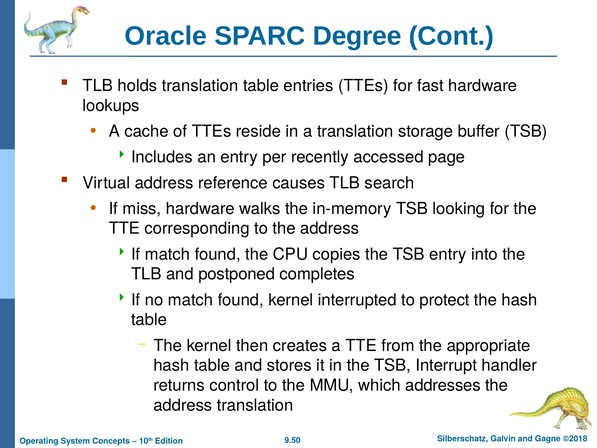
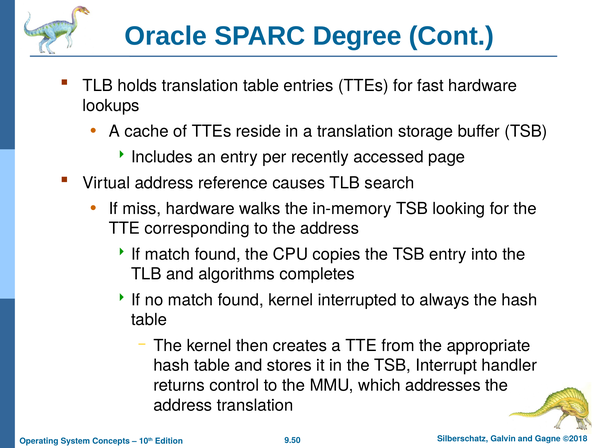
postponed: postponed -> algorithms (237, 274)
protect: protect -> always (445, 300)
